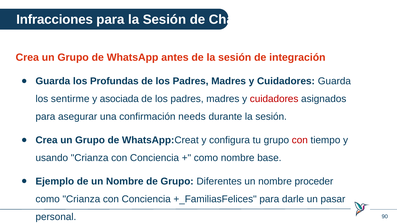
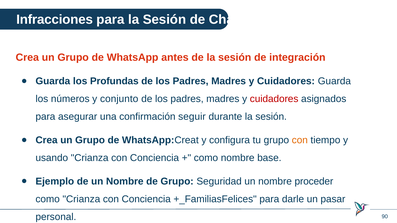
sentirme: sentirme -> números (70, 99)
asociada: asociada -> conjunto (119, 99)
needs: needs -> seguir (192, 117)
con colour: red -> orange (300, 140)
Diferentes: Diferentes -> Seguridad (219, 182)
